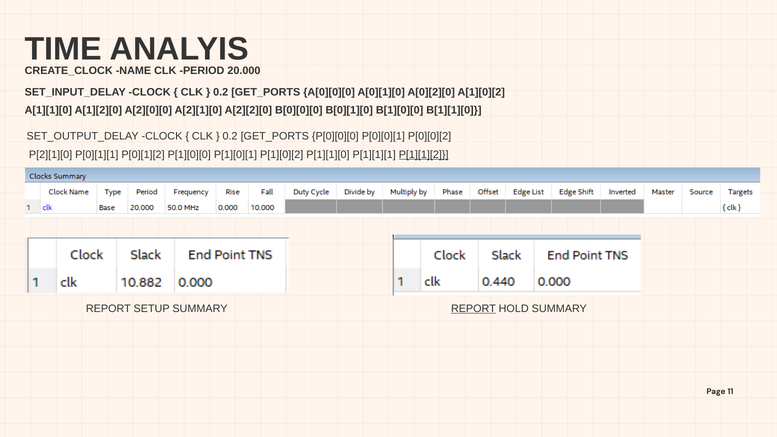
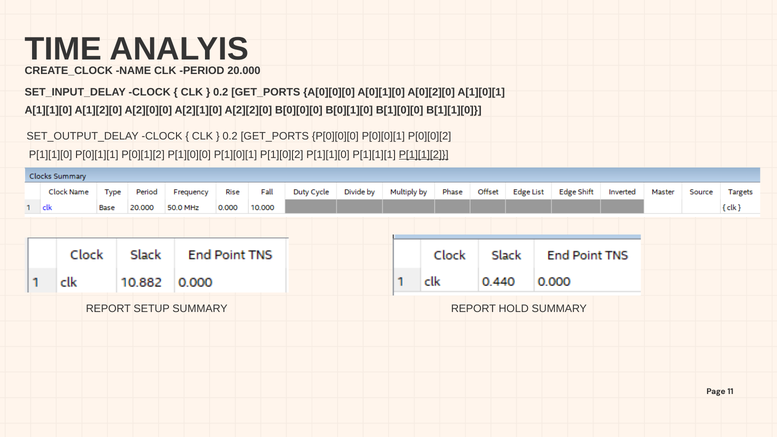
A[1][0][2: A[1][0][2 -> A[1][0][1 (481, 92)
P[2][1][0: P[2][1][0 -> P[1][1][0 (51, 154)
REPORT underline: present -> none (473, 309)
